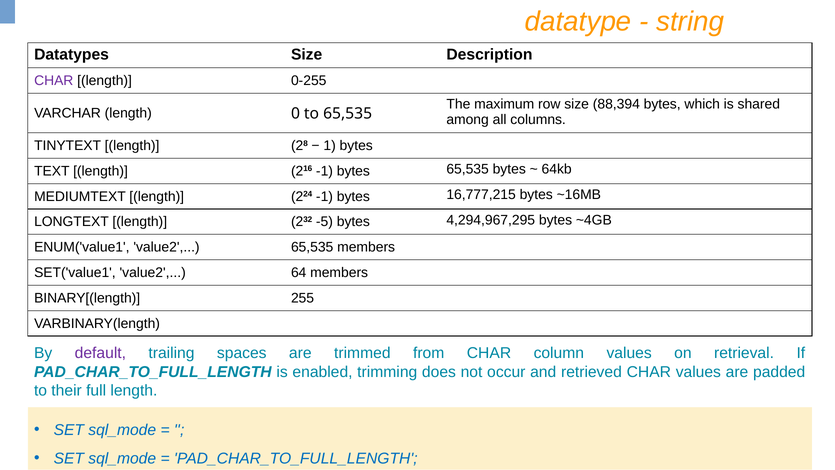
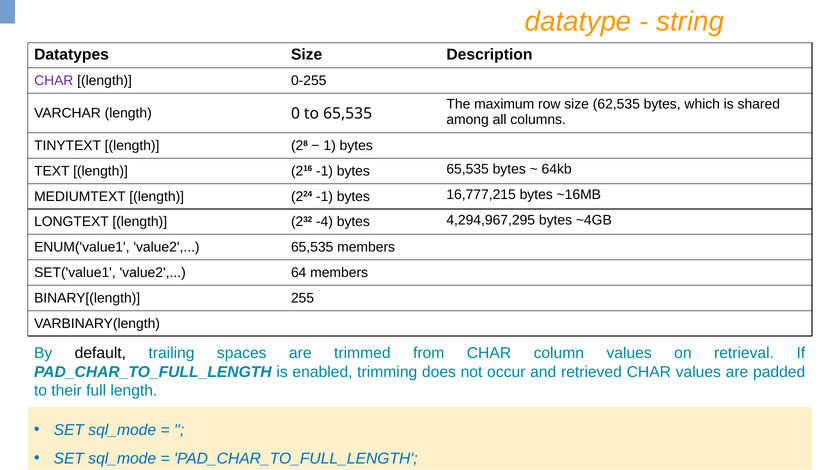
88,394: 88,394 -> 62,535 (616, 104)
-5: -5 -> -4 (324, 222)
default colour: purple -> black (100, 353)
